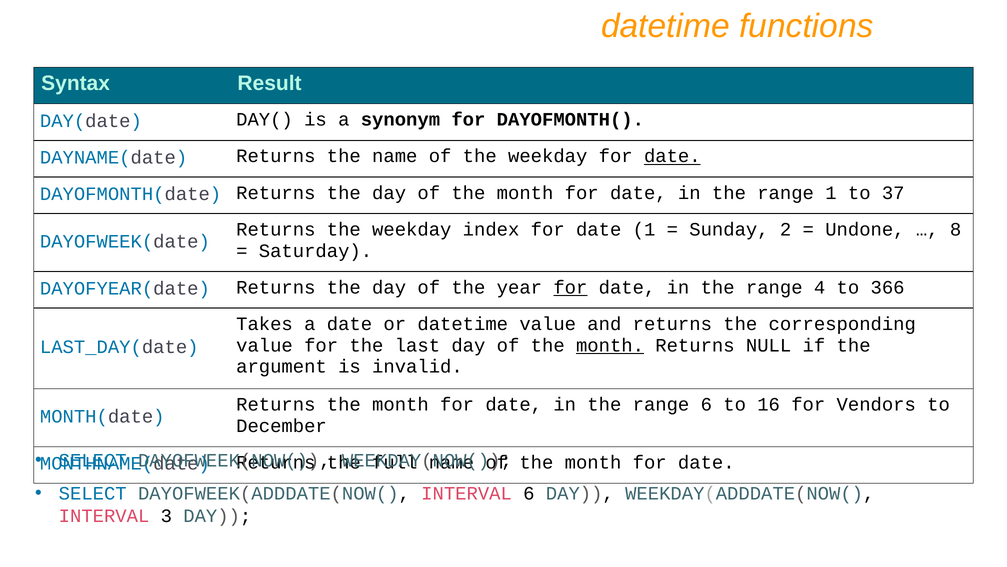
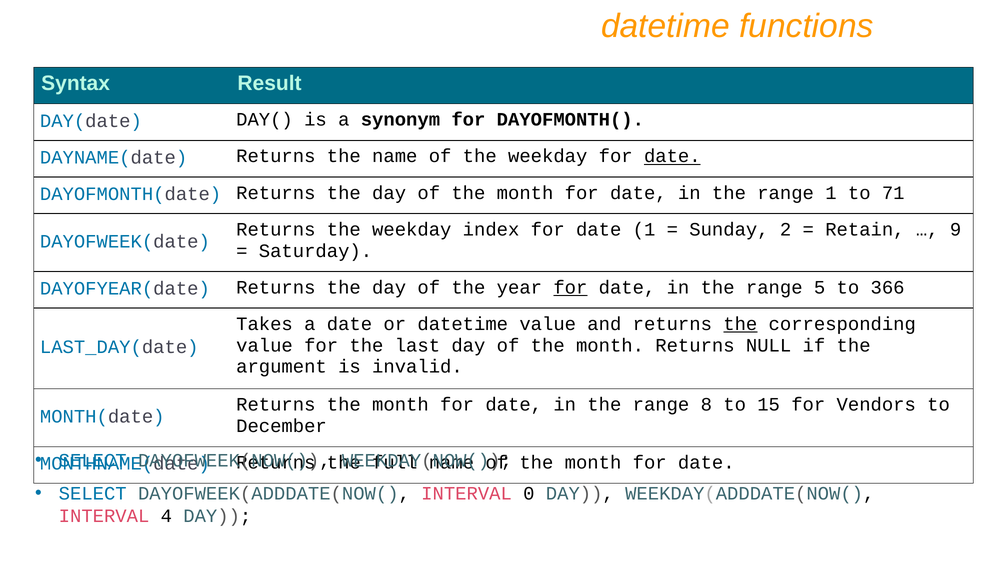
37: 37 -> 71 (893, 193)
Undone: Undone -> Retain (865, 229)
8: 8 -> 9 (956, 229)
4: 4 -> 5 (820, 287)
the underline: none -> present (740, 324)
month underline: present -> none (610, 345)
range 6: 6 -> 8 (706, 404)
16: 16 -> 15 (769, 404)
INTERVAL 6: 6 -> 0 (529, 493)
3: 3 -> 4 (166, 516)
